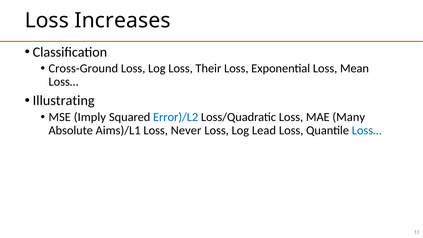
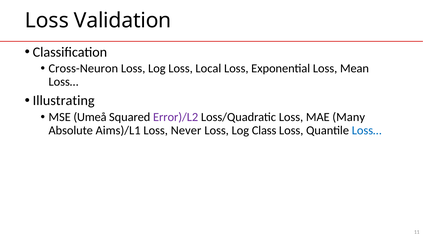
Increases: Increases -> Validation (123, 21)
Cross-Ground: Cross-Ground -> Cross-Neuron (83, 69)
Their: Their -> Local (208, 69)
Imply: Imply -> Umeå (90, 117)
Error)/L2 colour: blue -> purple (176, 117)
Lead: Lead -> Class (264, 130)
